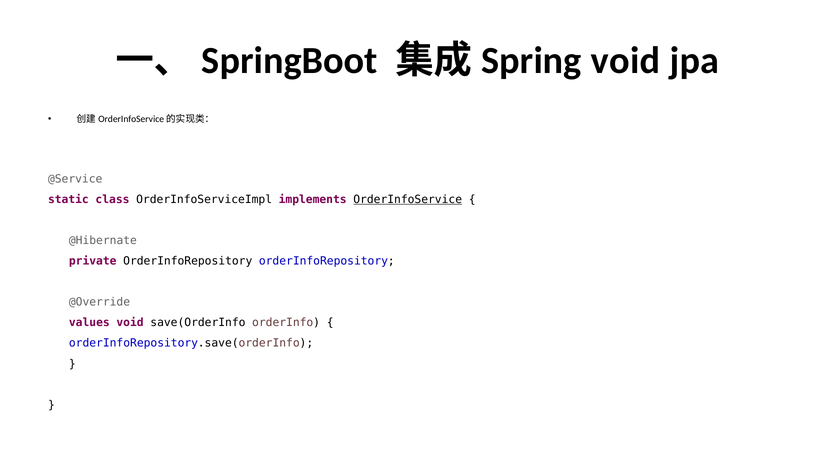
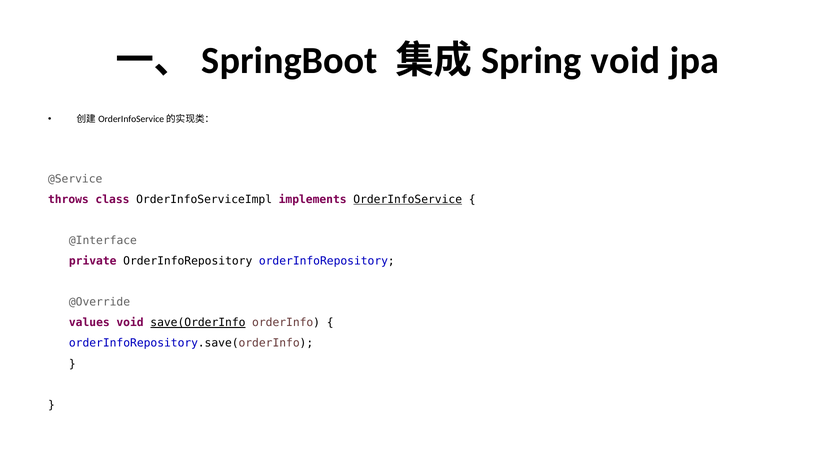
static: static -> throws (68, 199)
@Hibernate: @Hibernate -> @Interface (103, 240)
save(OrderInfo underline: none -> present (198, 322)
